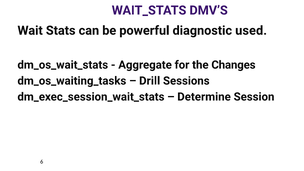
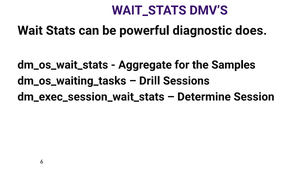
used: used -> does (251, 31)
Changes: Changes -> Samples (233, 65)
